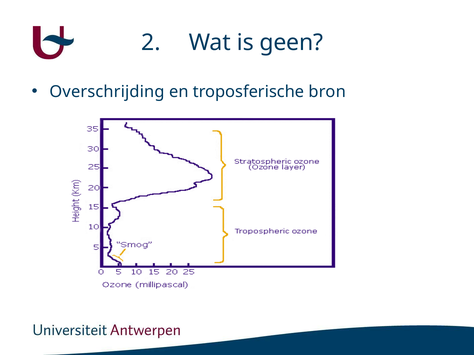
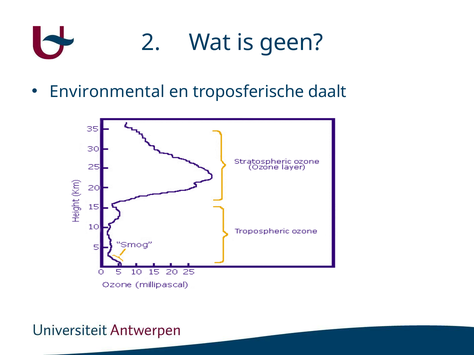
Overschrijding: Overschrijding -> Environmental (107, 92)
bron: bron -> daalt (327, 92)
